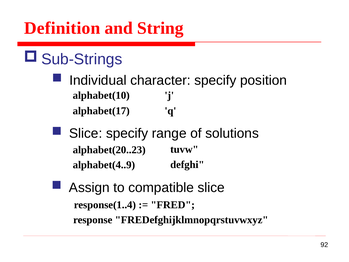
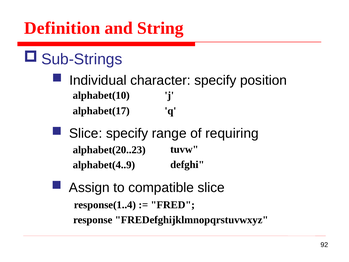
solutions: solutions -> requiring (232, 133)
